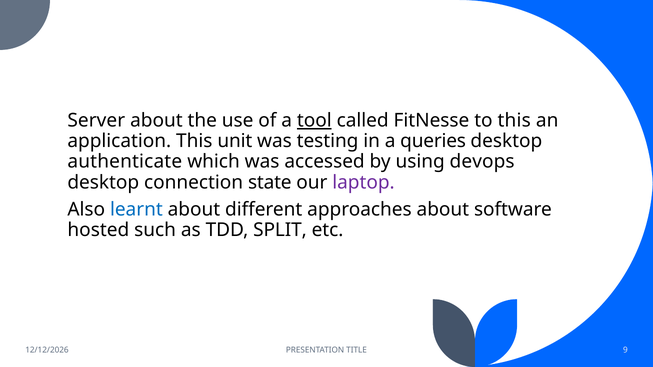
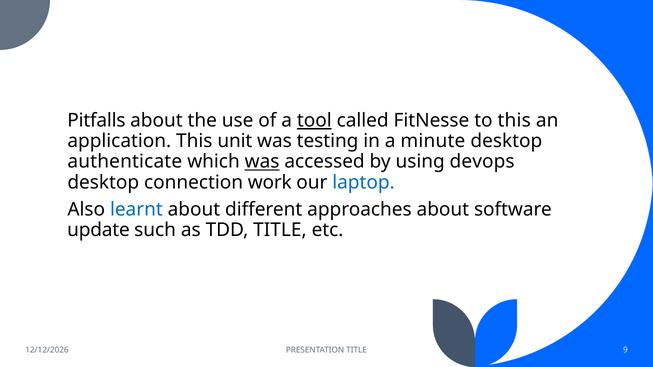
Server: Server -> Pitfalls (96, 121)
queries: queries -> minute (433, 141)
was underline: none -> present (262, 162)
state: state -> work (270, 182)
laptop colour: purple -> blue (364, 182)
hosted: hosted -> update (98, 230)
TDD SPLIT: SPLIT -> TITLE (280, 230)
